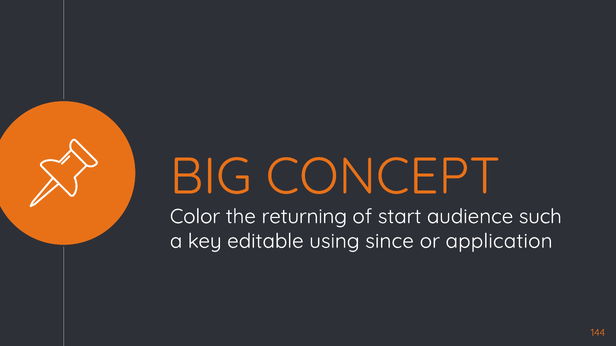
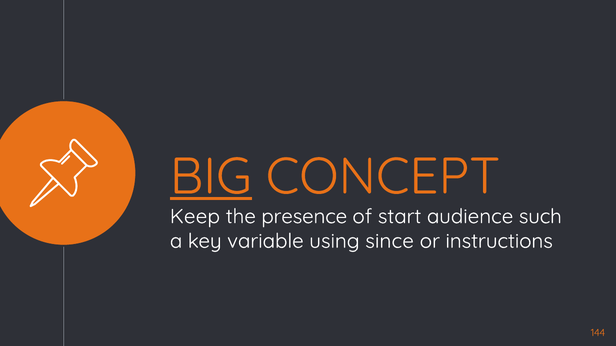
BIG underline: none -> present (211, 177)
Color: Color -> Keep (195, 217)
returning: returning -> presence (304, 217)
editable: editable -> variable (265, 241)
application: application -> instructions (499, 241)
